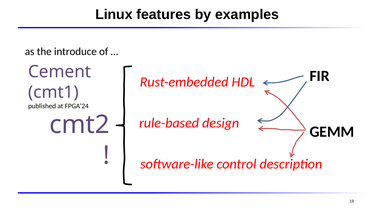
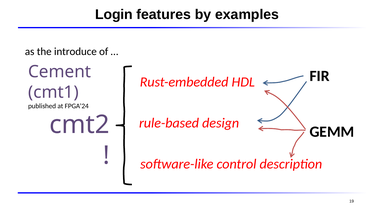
Linux: Linux -> Login (114, 14)
